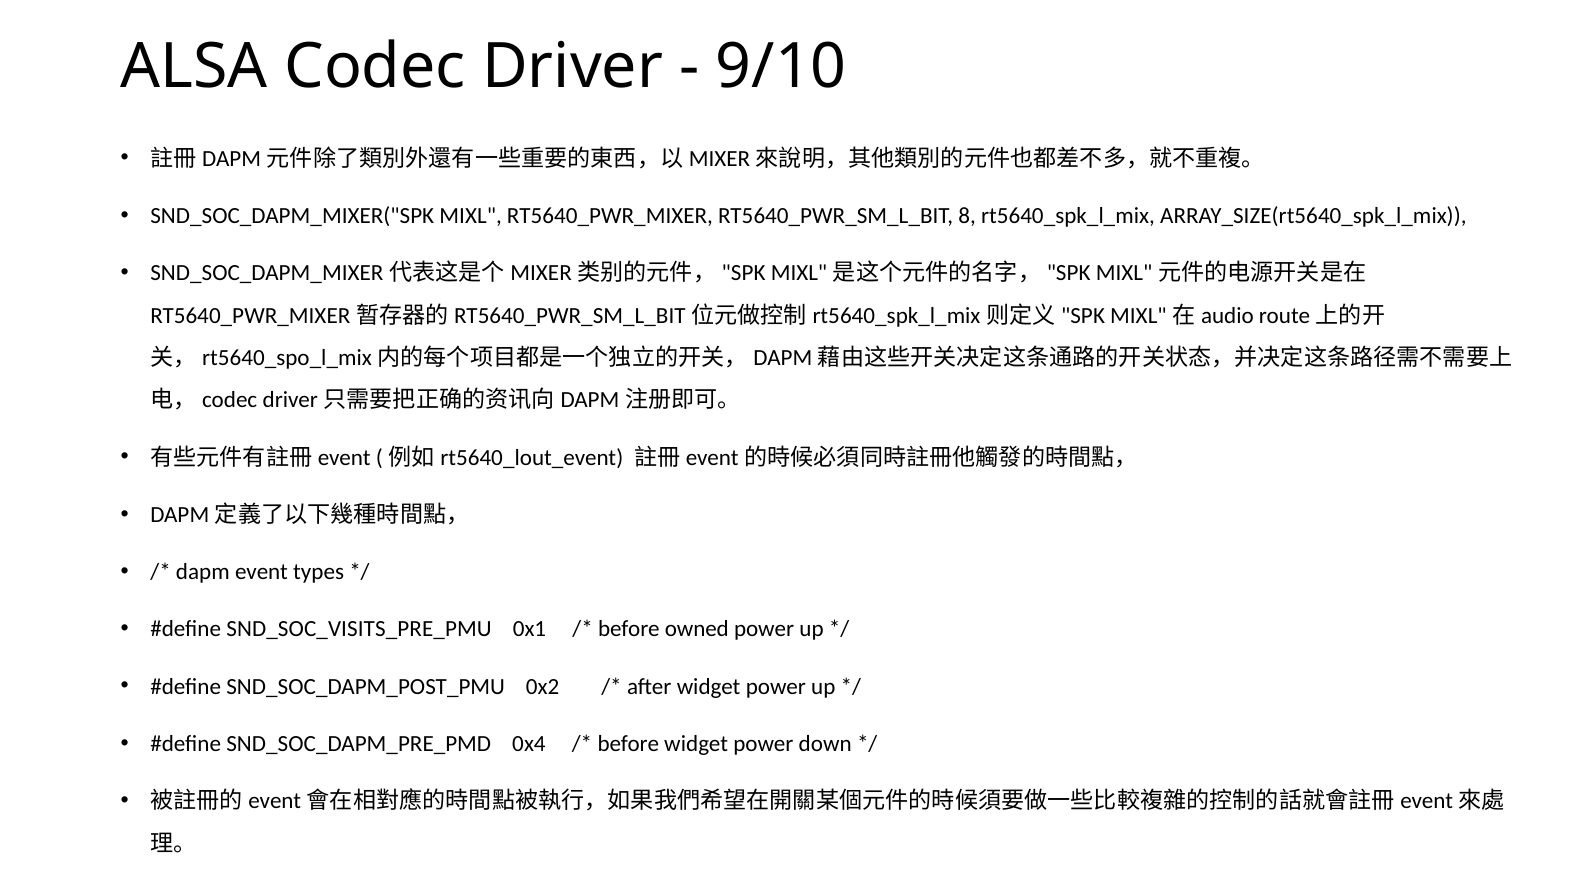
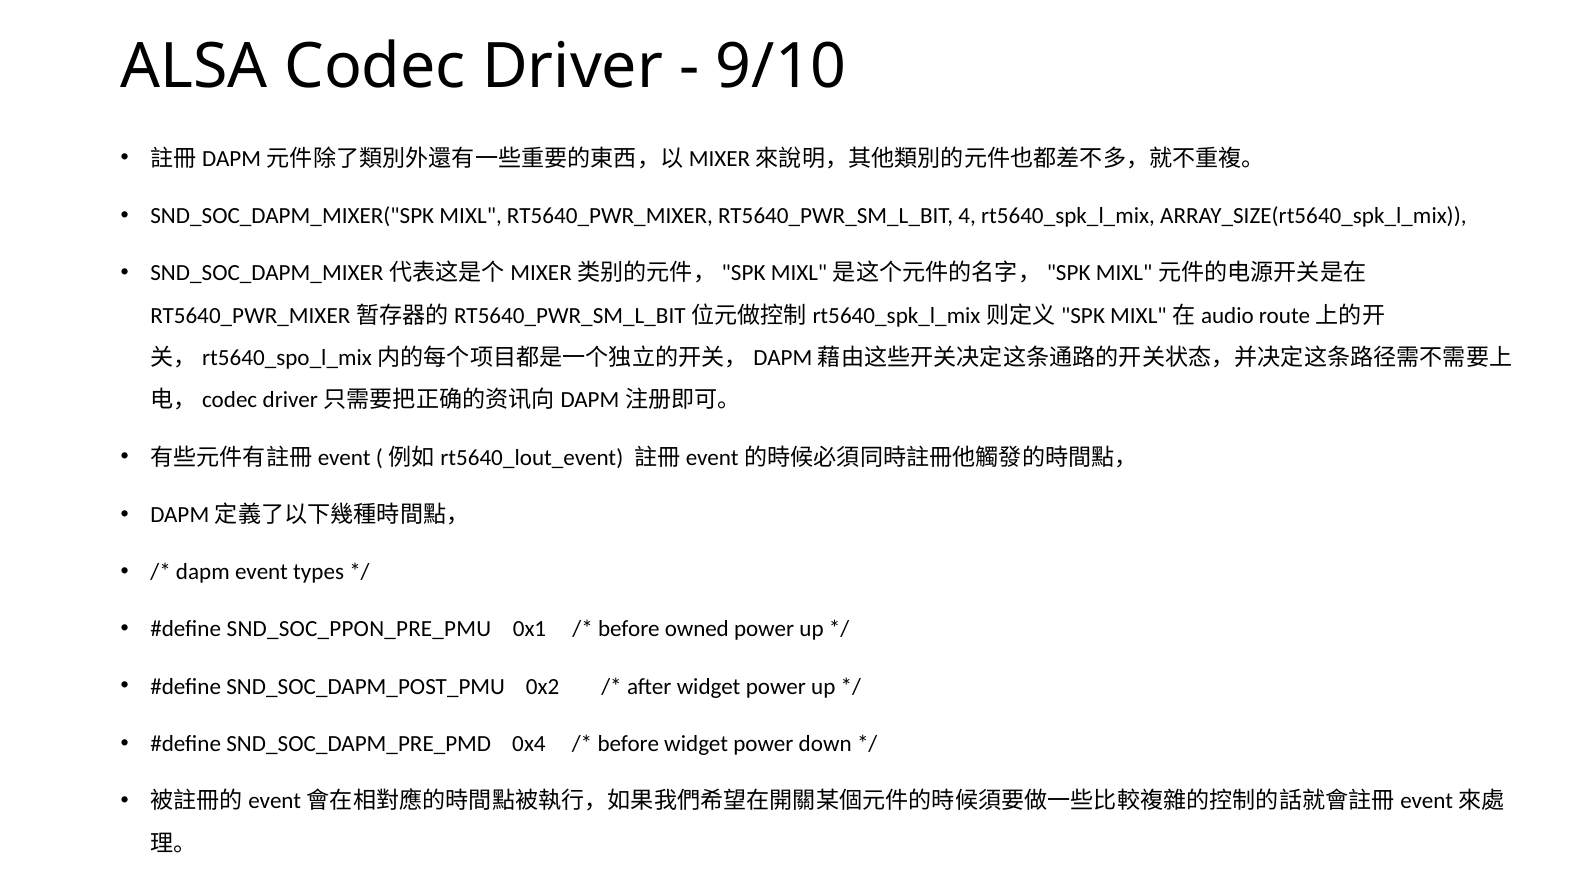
8: 8 -> 4 (967, 216)
SND_SOC_VISITS_PRE_PMU: SND_SOC_VISITS_PRE_PMU -> SND_SOC_PPON_PRE_PMU (359, 629)
